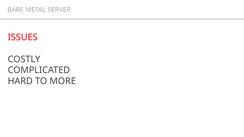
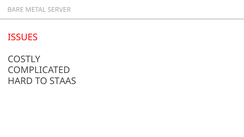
MORE: MORE -> STAAS (63, 81)
